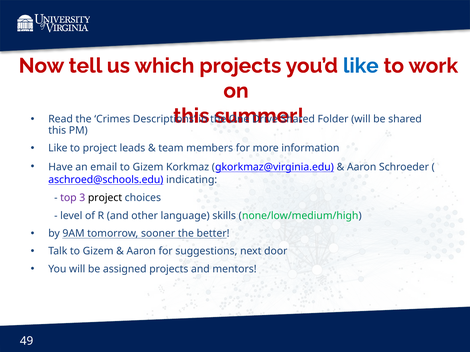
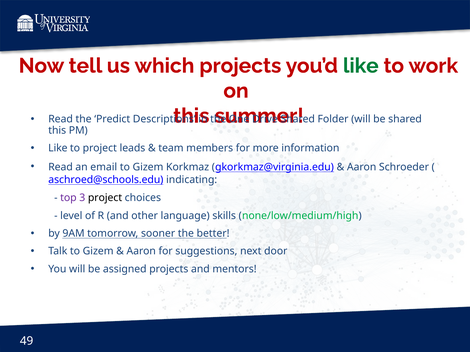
like colour: blue -> green (361, 66)
Crimes: Crimes -> Predict (112, 119)
Have: Have -> Read (61, 167)
